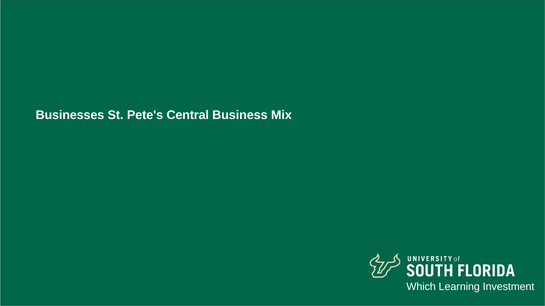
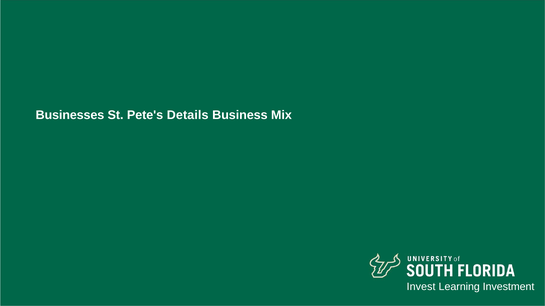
Central: Central -> Details (188, 115)
Which: Which -> Invest (421, 287)
